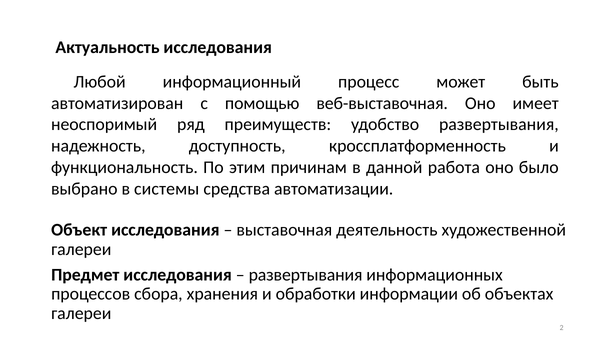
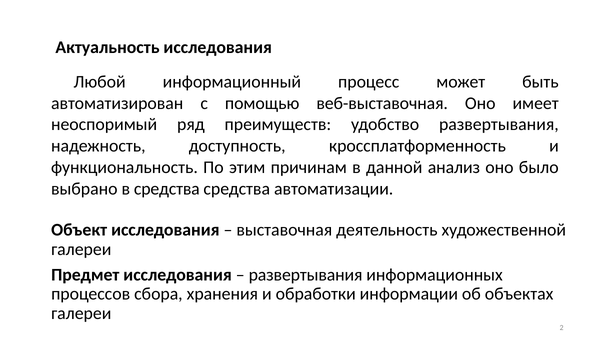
работа: работа -> анализ (454, 167)
в системы: системы -> средства (167, 189)
